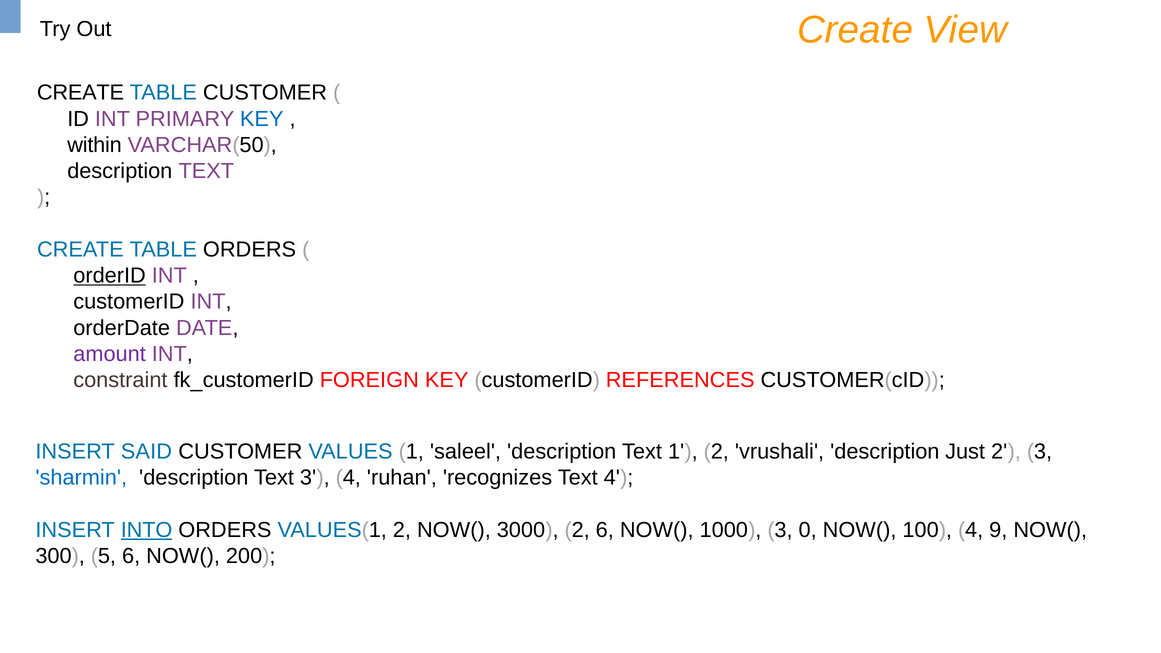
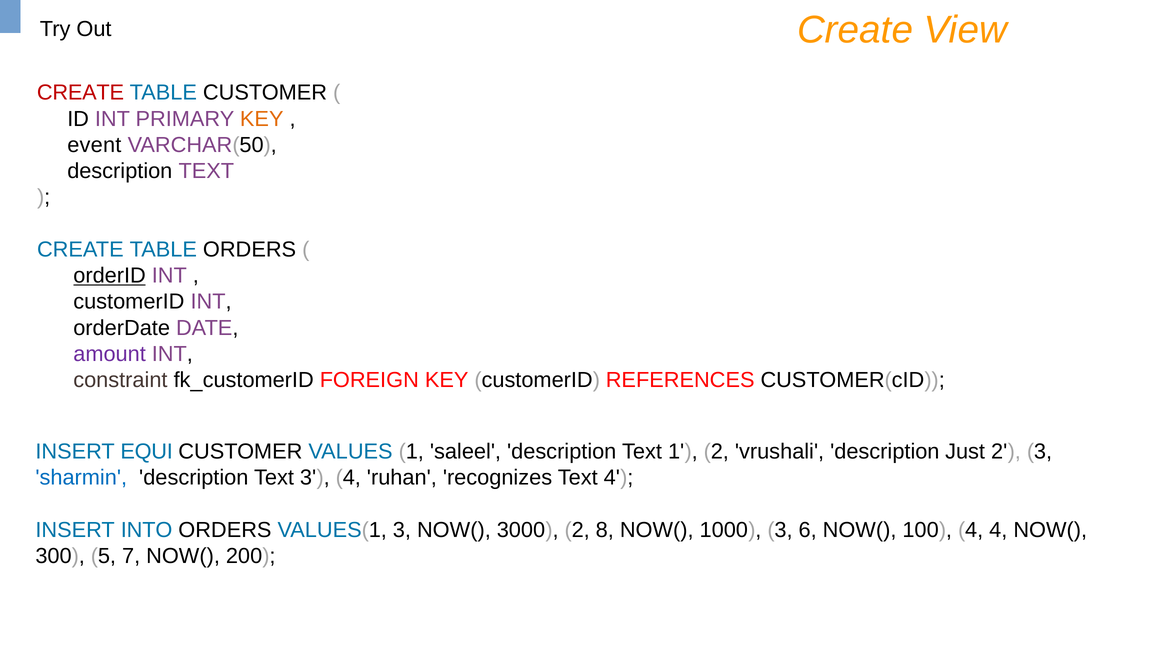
CREATE colour: black -> red (80, 93)
KEY colour: blue -> orange (262, 119)
within: within -> event (94, 145)
SAID: SAID -> EQUI (147, 452)
INTO underline: present -> none (147, 530)
VALUES(1 2: 2 -> 3 (402, 530)
2 6: 6 -> 8 (605, 530)
0: 0 -> 6 (808, 530)
4 9: 9 -> 4 (998, 530)
5 6: 6 -> 7 (131, 556)
